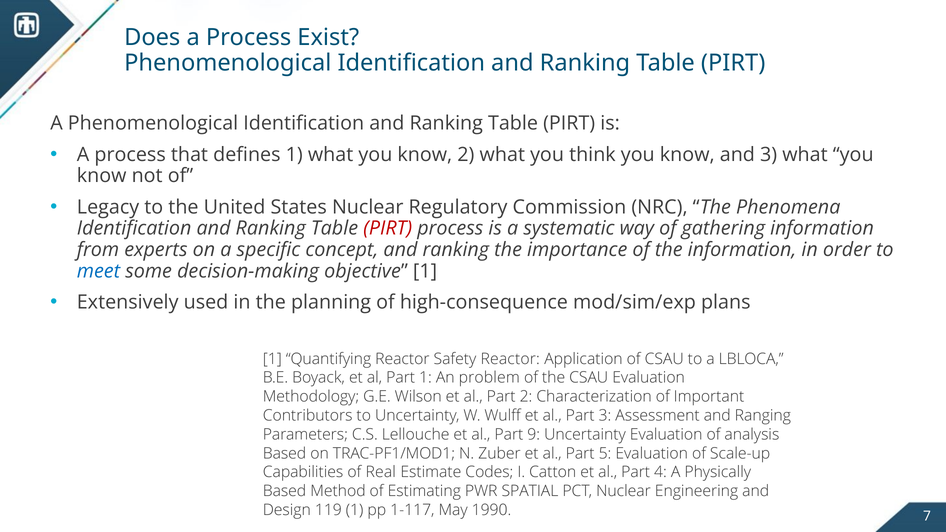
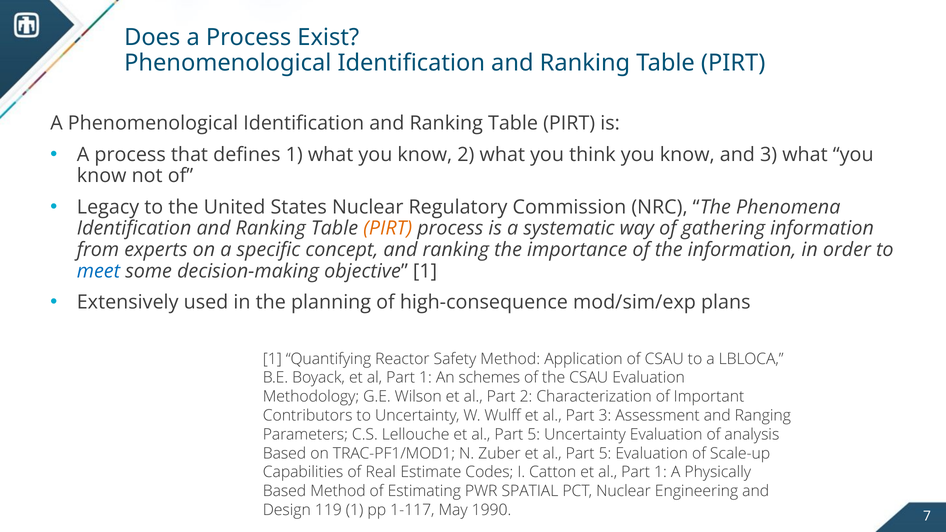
PIRT colour: red -> orange (388, 228)
Safety Reactor: Reactor -> Method (510, 359)
problem: problem -> schemes (489, 378)
9: 9 -> 5 (534, 435)
4: 4 -> 1 (660, 472)
